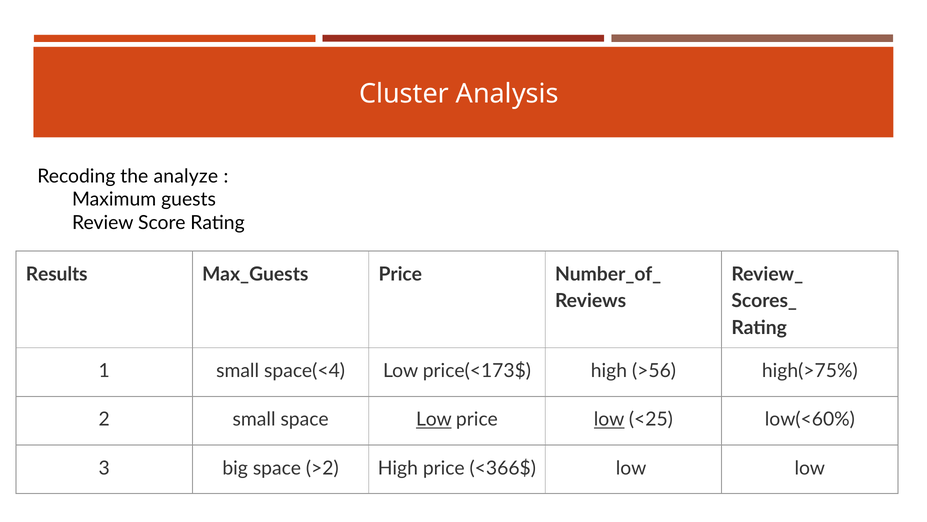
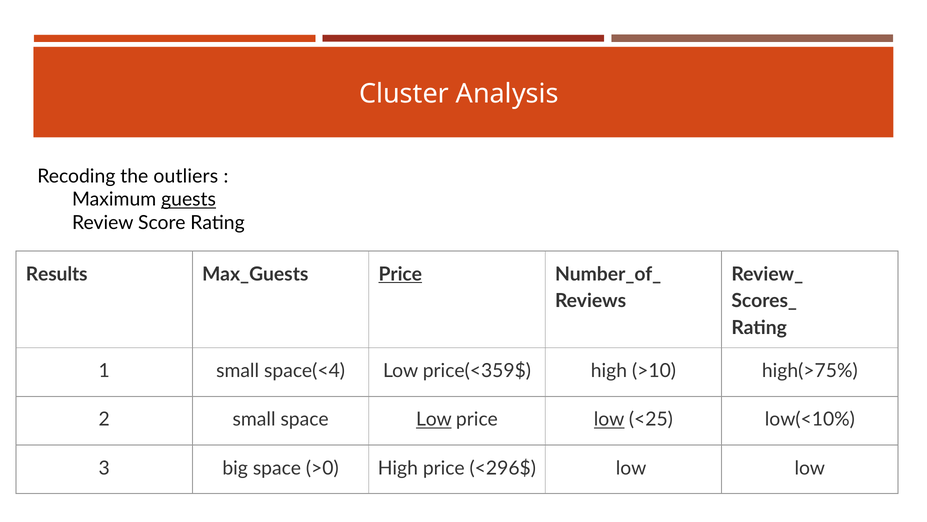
analyze: analyze -> outliers (186, 176)
guests underline: none -> present (189, 199)
Price underline: none -> present (400, 274)
price(<173$: price(<173$ -> price(<359$ (477, 371)
>56: >56 -> >10 (654, 371)
low(<60%: low(<60% -> low(<10% (810, 419)
>2: >2 -> >0 (322, 468)
<366$: <366$ -> <296$ (503, 468)
